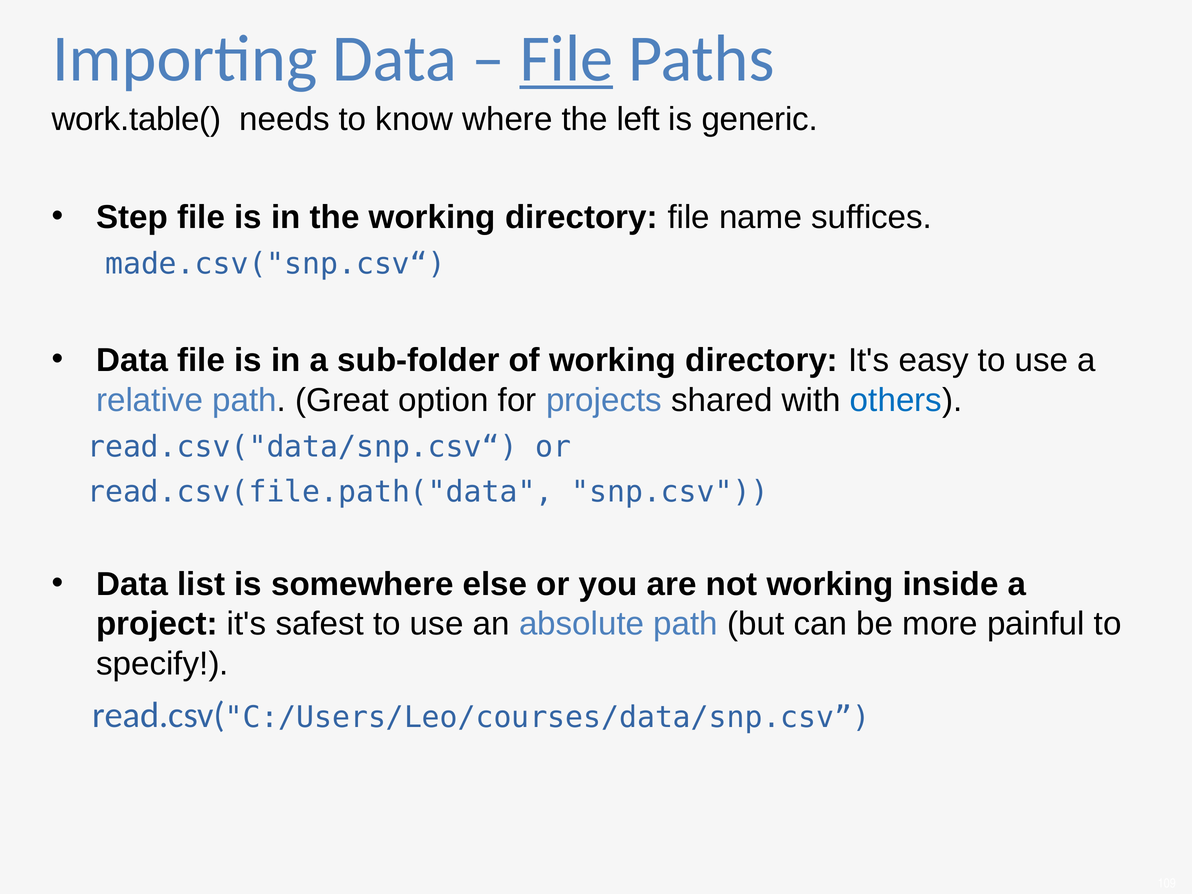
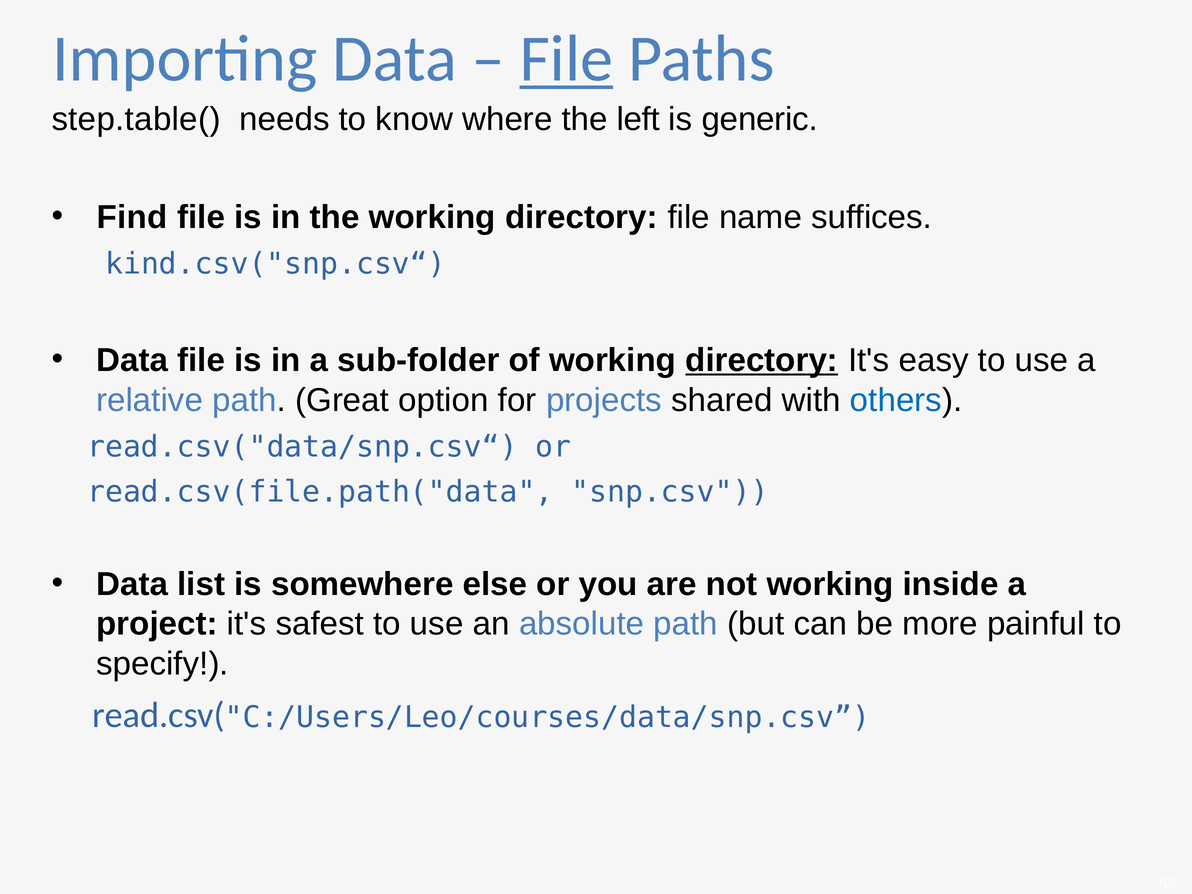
work.table(: work.table( -> step.table( (136, 119)
Step: Step -> Find (132, 217)
made.csv("snp.csv“: made.csv("snp.csv“ -> kind.csv("snp.csv“ (275, 264)
directory underline: none -> present (762, 360)
